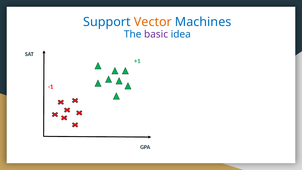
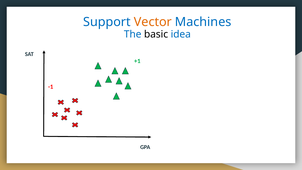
basic colour: purple -> black (156, 34)
